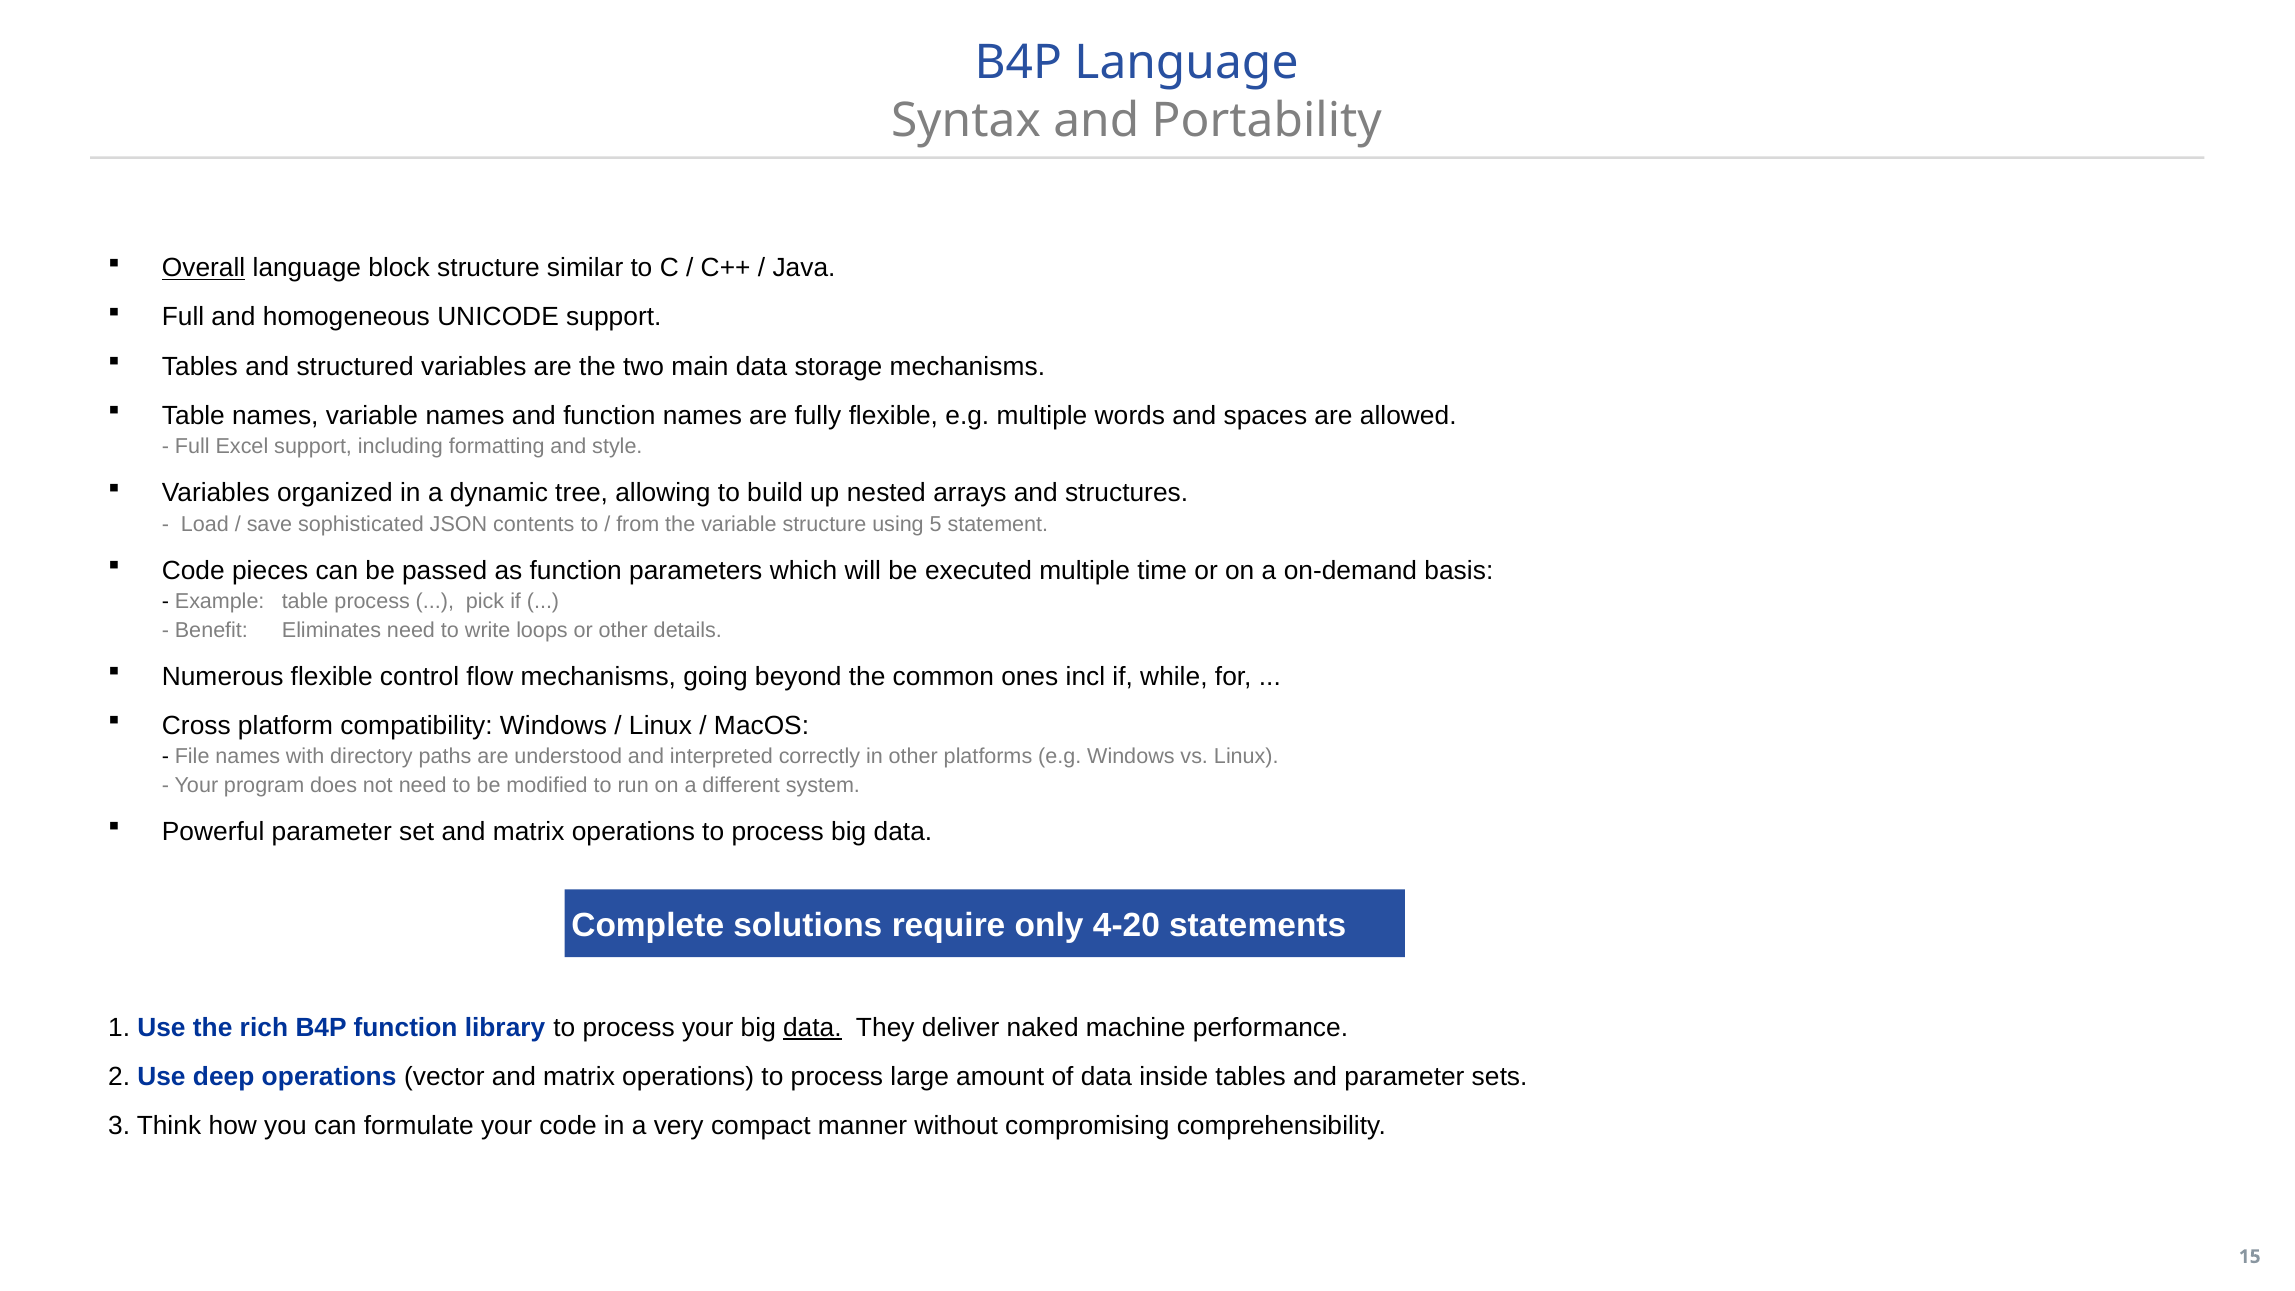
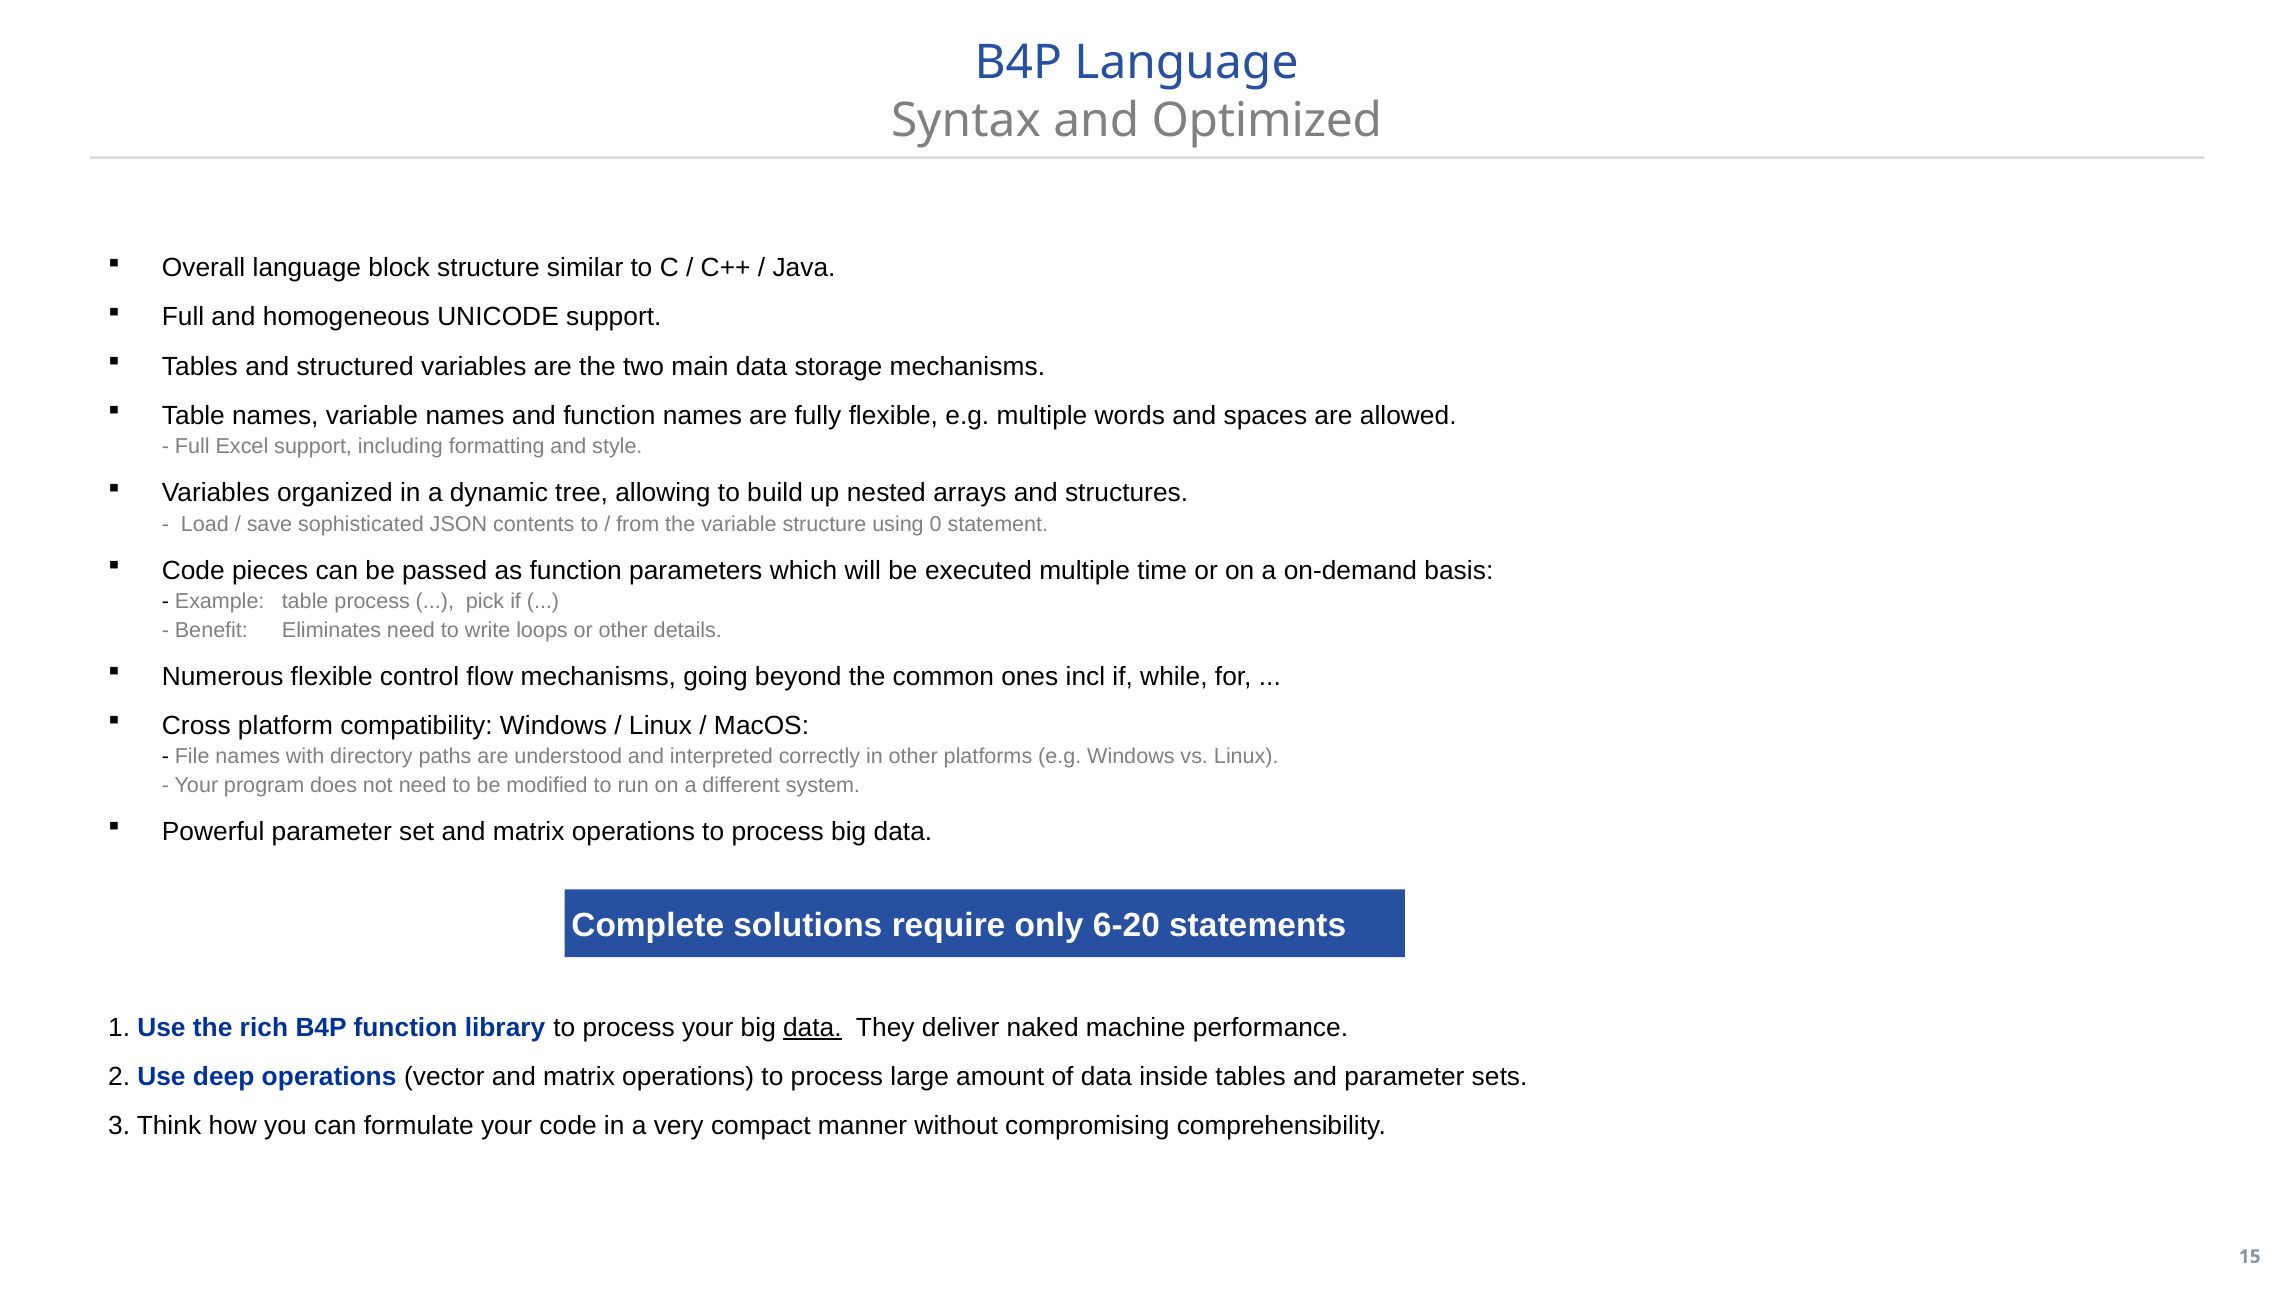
Portability: Portability -> Optimized (1267, 120)
Overall underline: present -> none (204, 268)
5: 5 -> 0 (936, 524)
4-20: 4-20 -> 6-20 (1126, 926)
